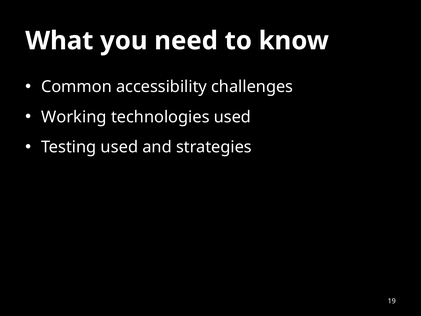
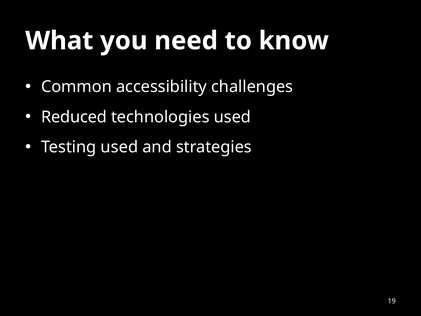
Working: Working -> Reduced (74, 117)
